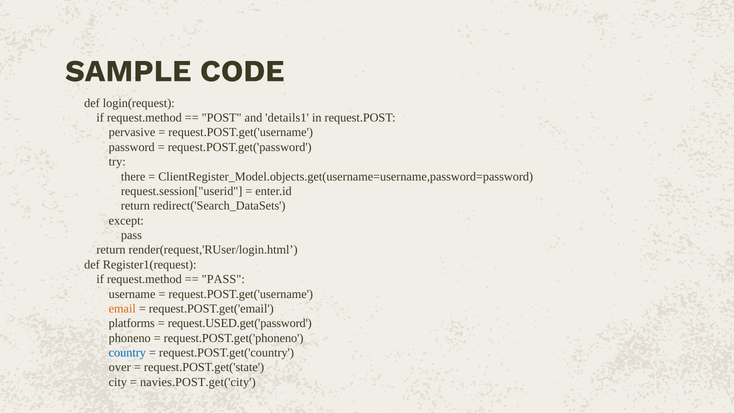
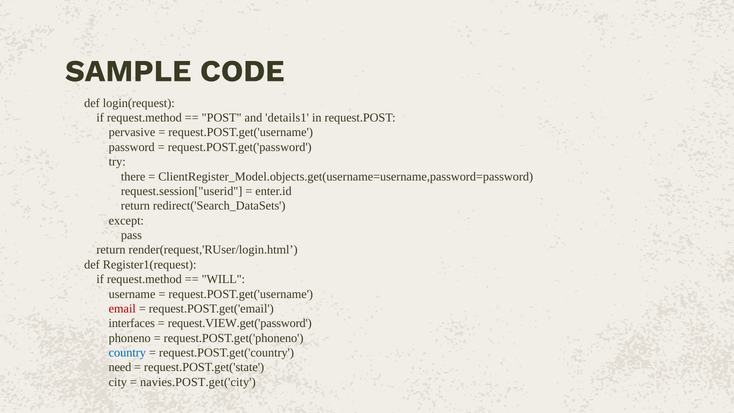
PASS: PASS -> WILL (223, 279)
email colour: orange -> red (122, 309)
platforms: platforms -> interfaces (132, 323)
request.USED.get('password: request.USED.get('password -> request.VIEW.get('password (240, 323)
over: over -> need (120, 367)
